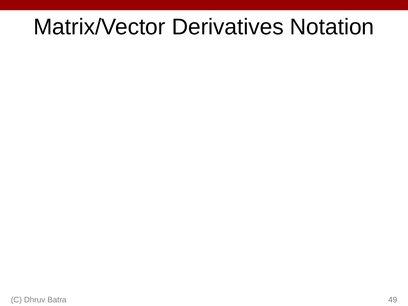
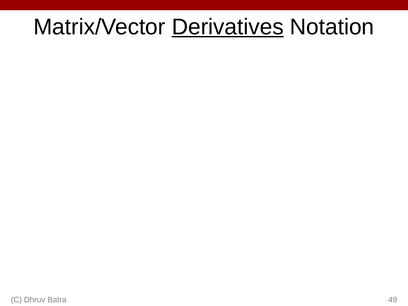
Derivatives underline: none -> present (228, 27)
